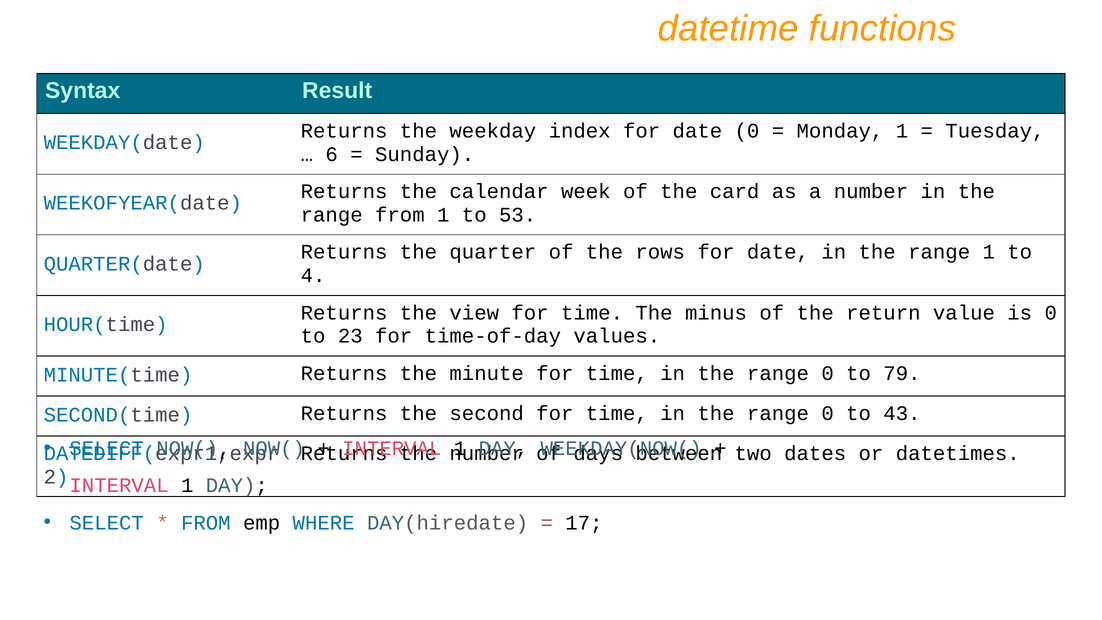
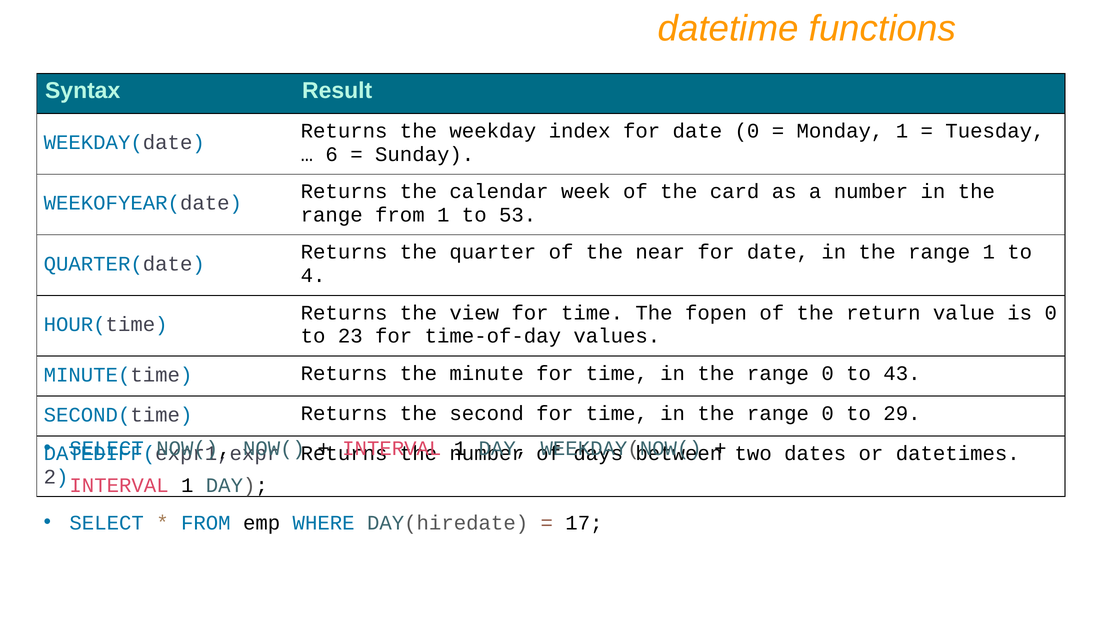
rows: rows -> near (660, 252)
minus: minus -> fopen (716, 313)
79: 79 -> 43 (902, 373)
43: 43 -> 29 (902, 413)
